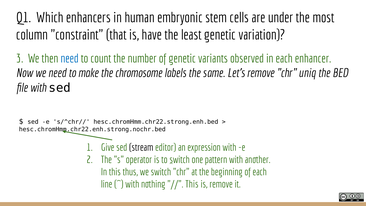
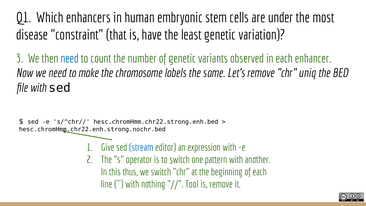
column: column -> disease (32, 35)
stream colour: black -> blue (141, 148)
This: This -> Tool (192, 184)
